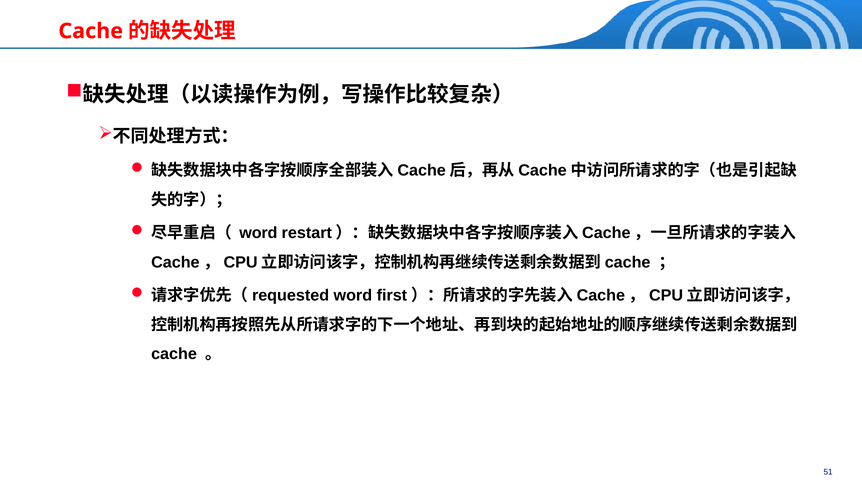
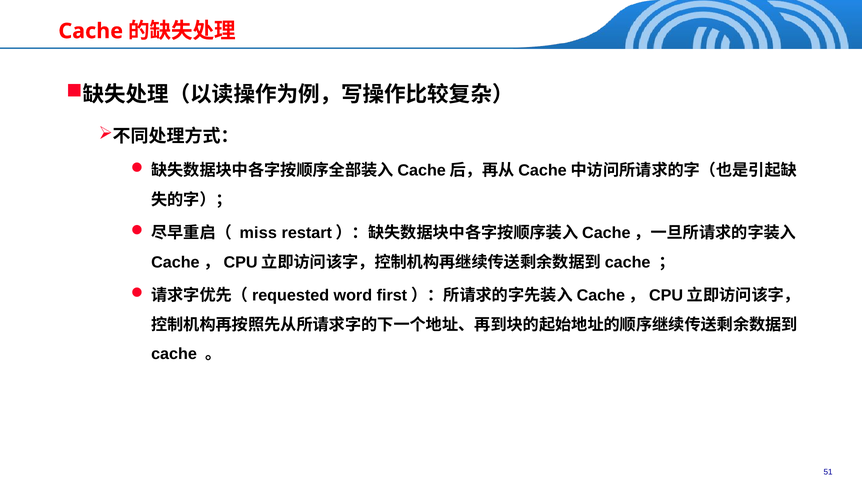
word: word -> miss (258, 233)
